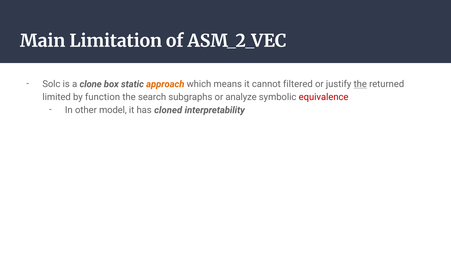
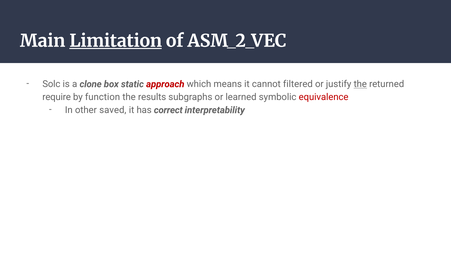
Limitation underline: none -> present (116, 41)
approach colour: orange -> red (165, 84)
limited: limited -> require (57, 97)
search: search -> results (152, 97)
analyze: analyze -> learned (241, 97)
model: model -> saved (113, 110)
cloned: cloned -> correct (168, 110)
